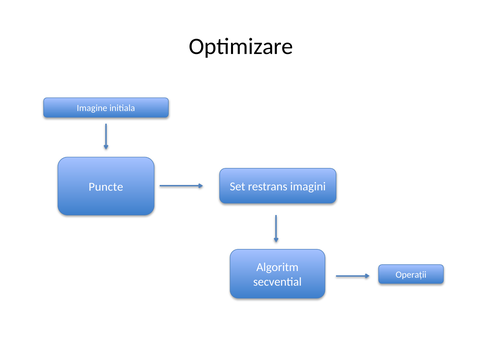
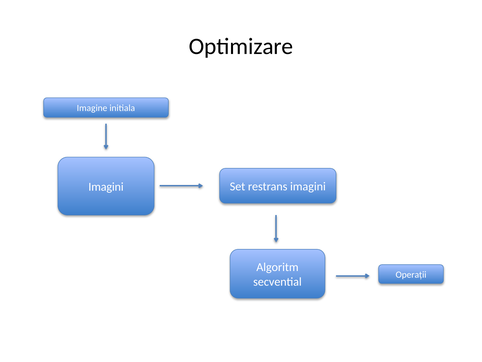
Puncte: Puncte -> Imagini (106, 187)
